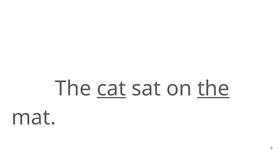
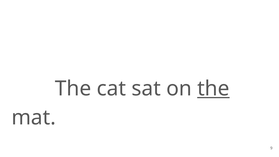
cat underline: present -> none (111, 89)
